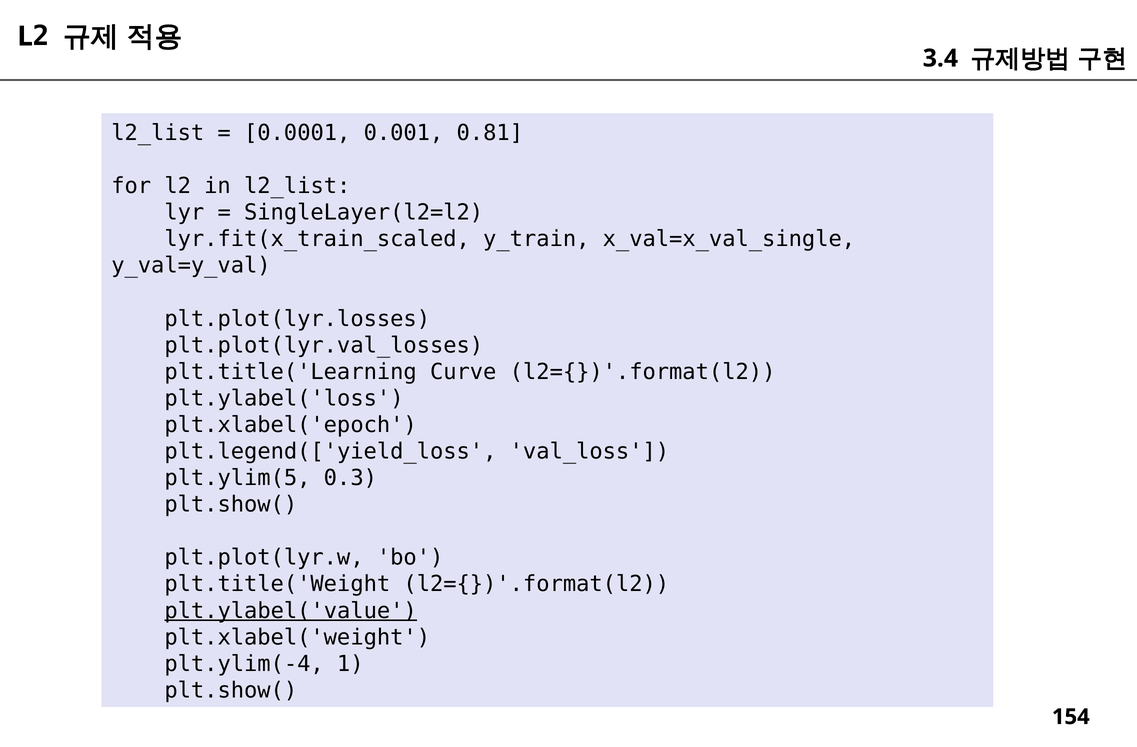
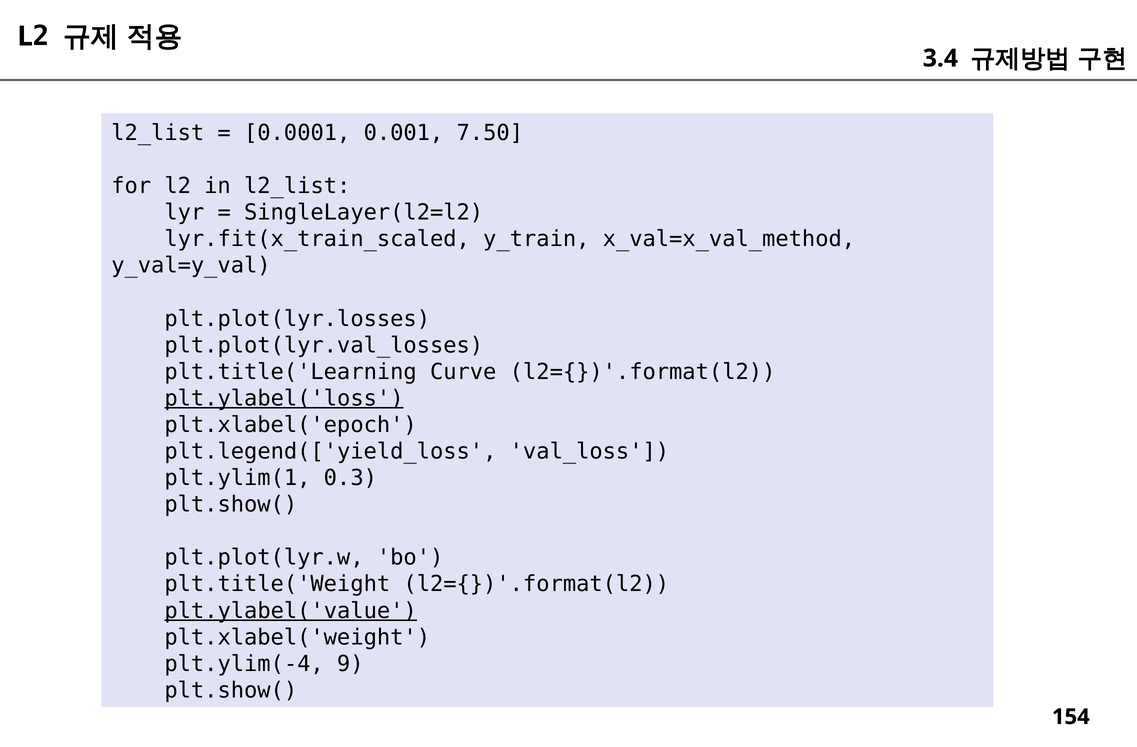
0.81: 0.81 -> 7.50 (490, 133)
x_val=x_val_single: x_val=x_val_single -> x_val=x_val_method (729, 239)
plt.ylabel('loss underline: none -> present (284, 398)
plt.ylim(5: plt.ylim(5 -> plt.ylim(1 (237, 478)
1: 1 -> 9 (350, 664)
